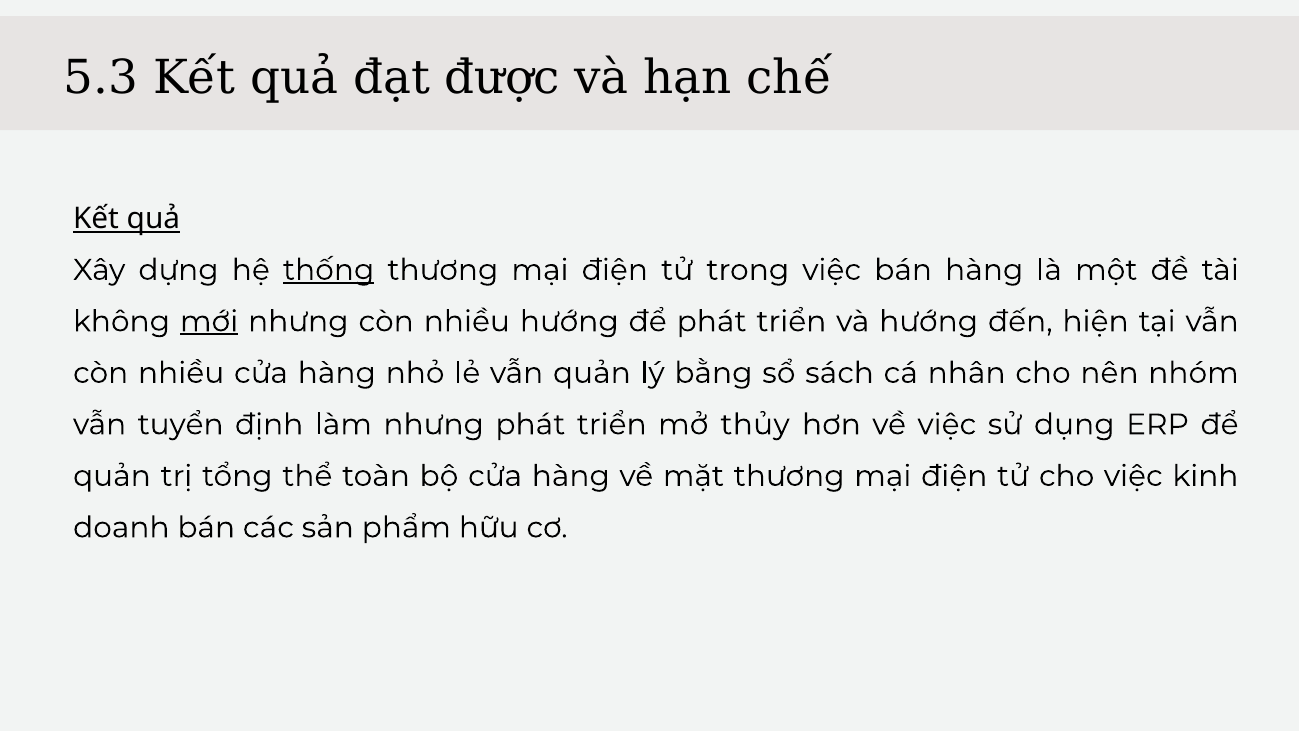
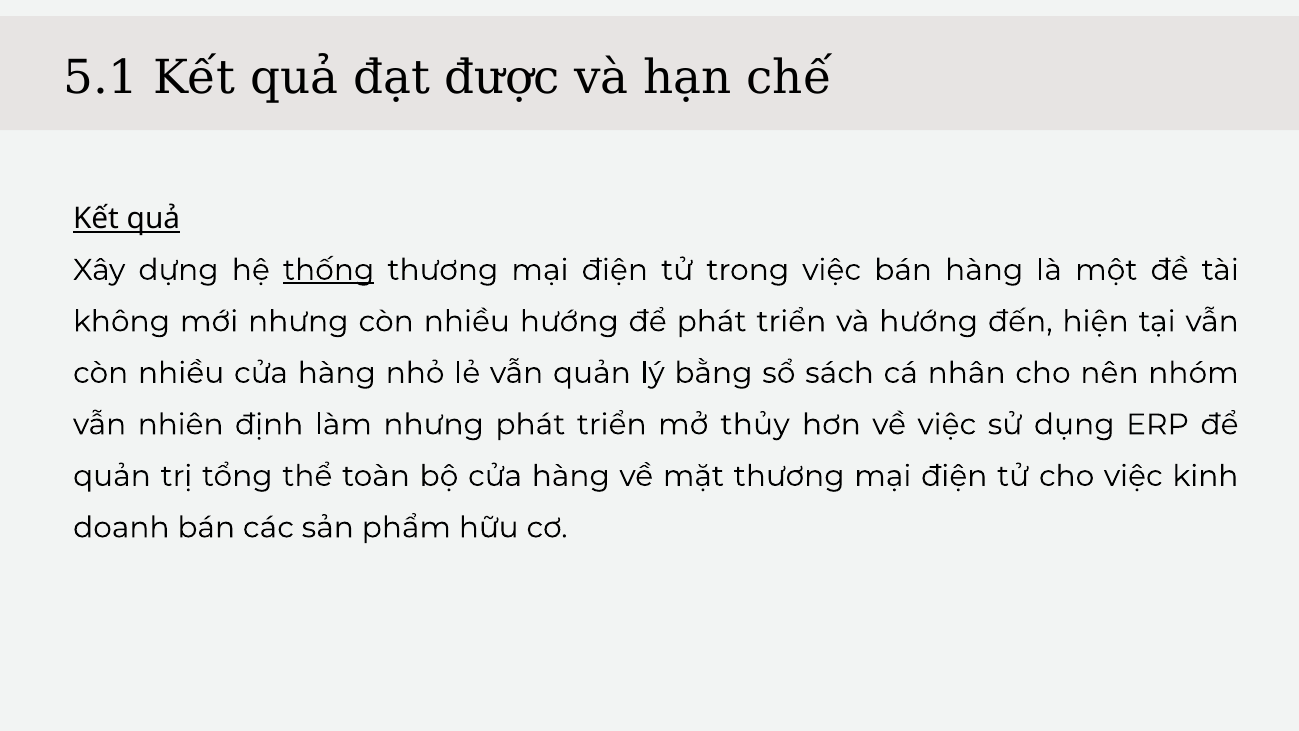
5.3: 5.3 -> 5.1 (101, 78)
mới underline: present -> none (209, 321)
tuyển: tuyển -> nhiên (181, 424)
